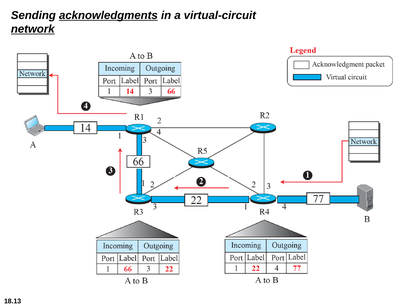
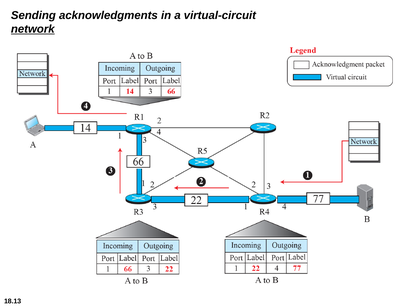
acknowledgments underline: present -> none (108, 15)
